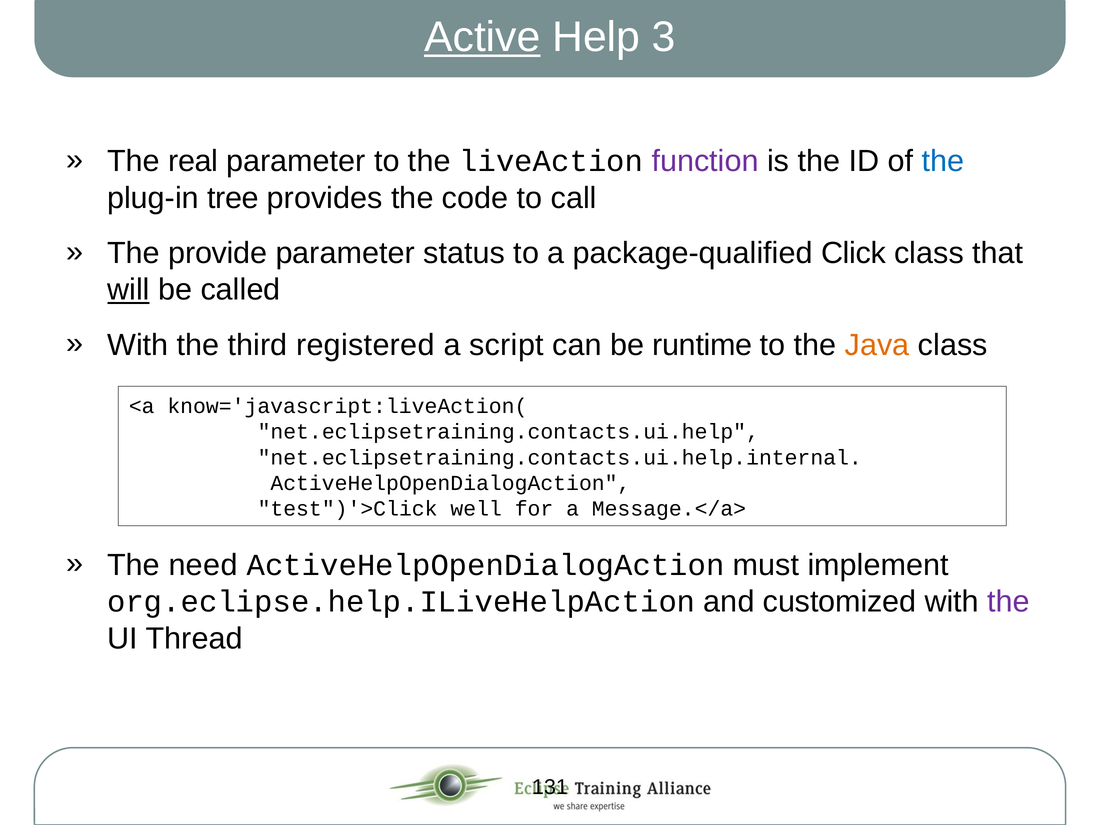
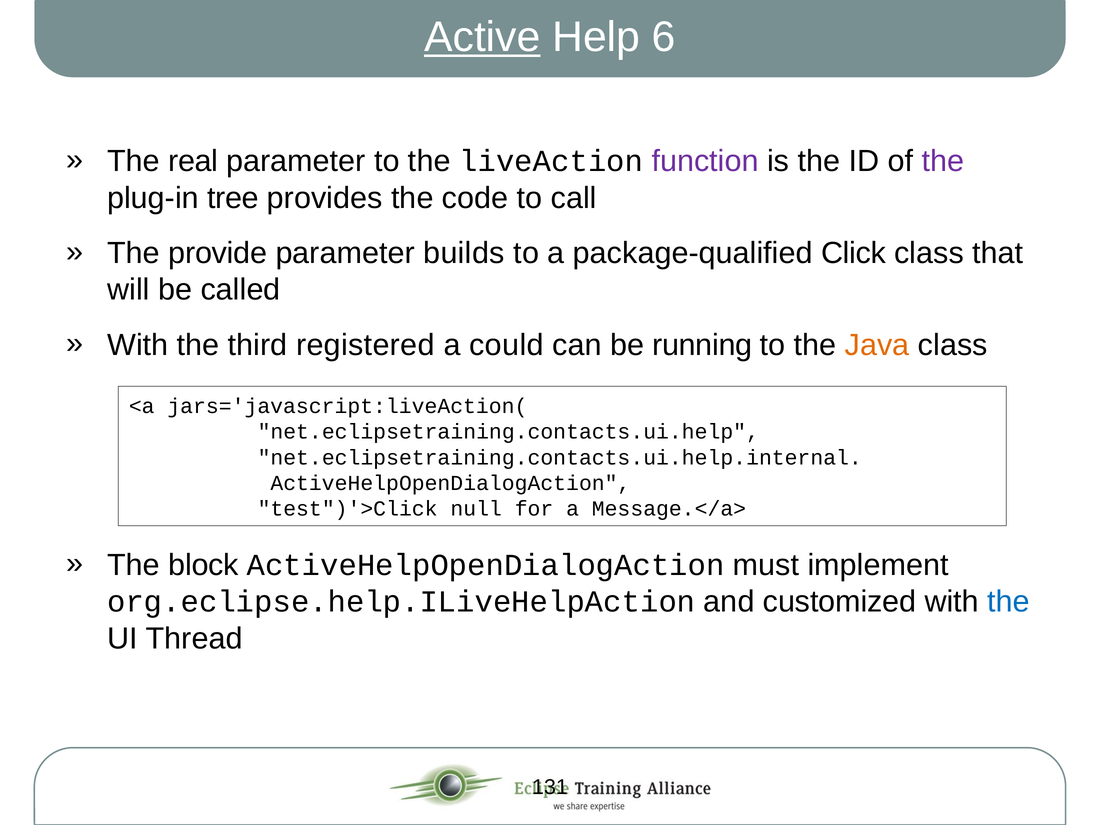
3: 3 -> 6 (664, 37)
the colour: blue -> purple (943, 161)
status: status -> builds (464, 253)
will underline: present -> none (128, 290)
script: script -> could (507, 345)
runtime: runtime -> running (702, 345)
know='javascript:liveAction(: know='javascript:liveAction( -> jars='javascript:liveAction( (347, 406)
well: well -> null (476, 509)
need: need -> block (203, 565)
the colour: purple -> blue (1009, 602)
